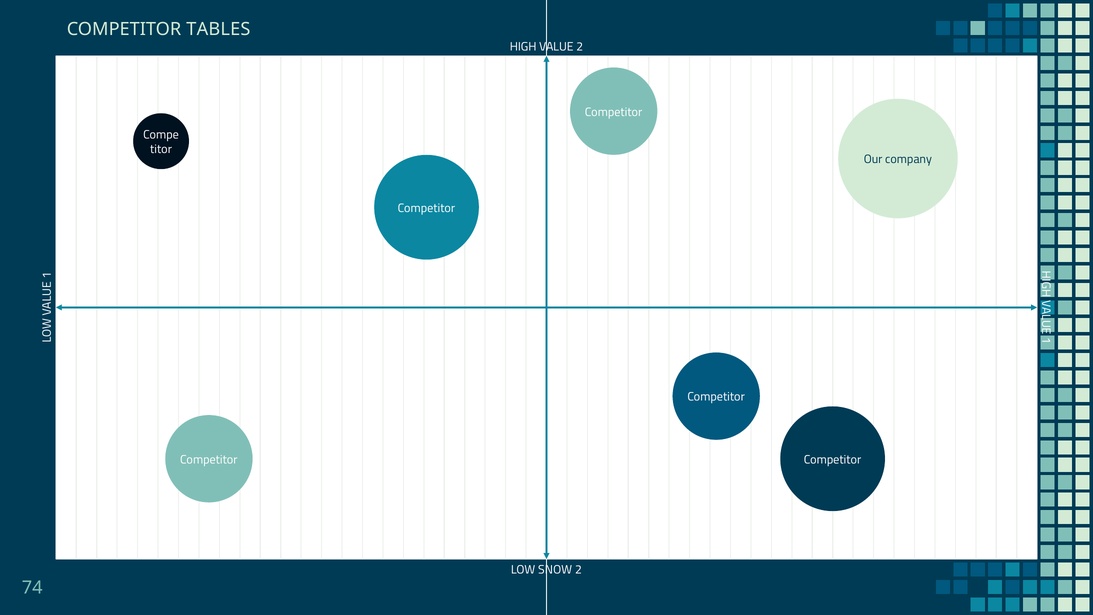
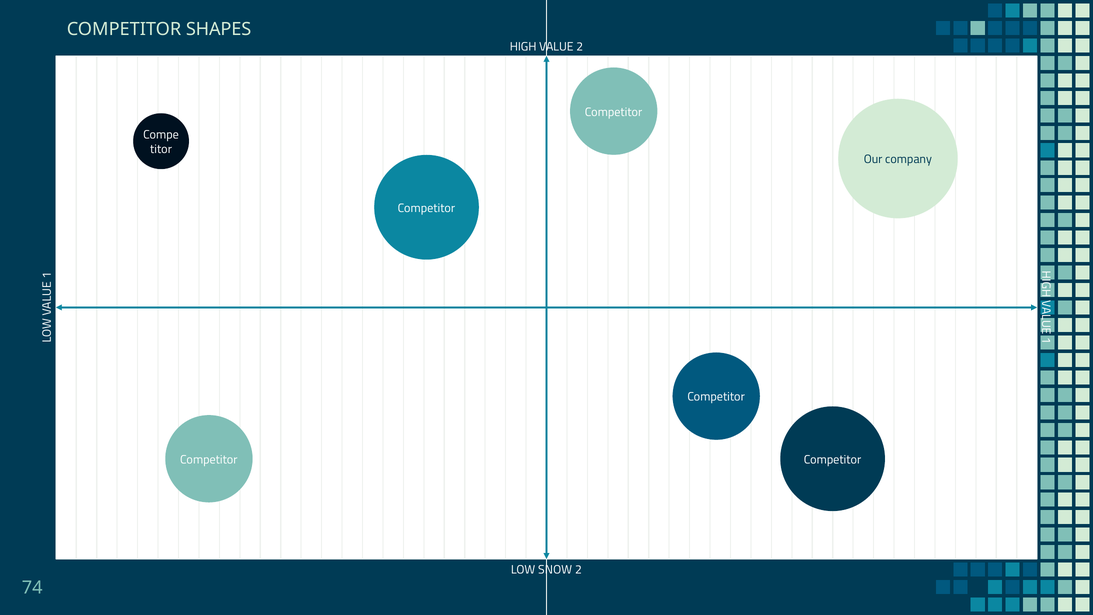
TABLES: TABLES -> SHAPES (219, 29)
